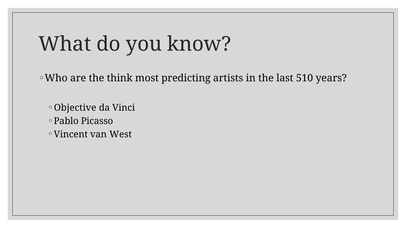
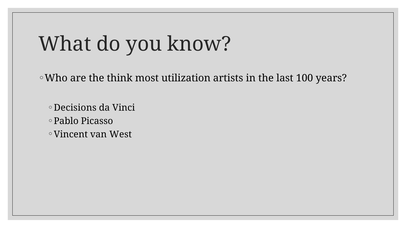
predicting: predicting -> utilization (186, 78)
510: 510 -> 100 (305, 78)
Objective: Objective -> Decisions (75, 108)
